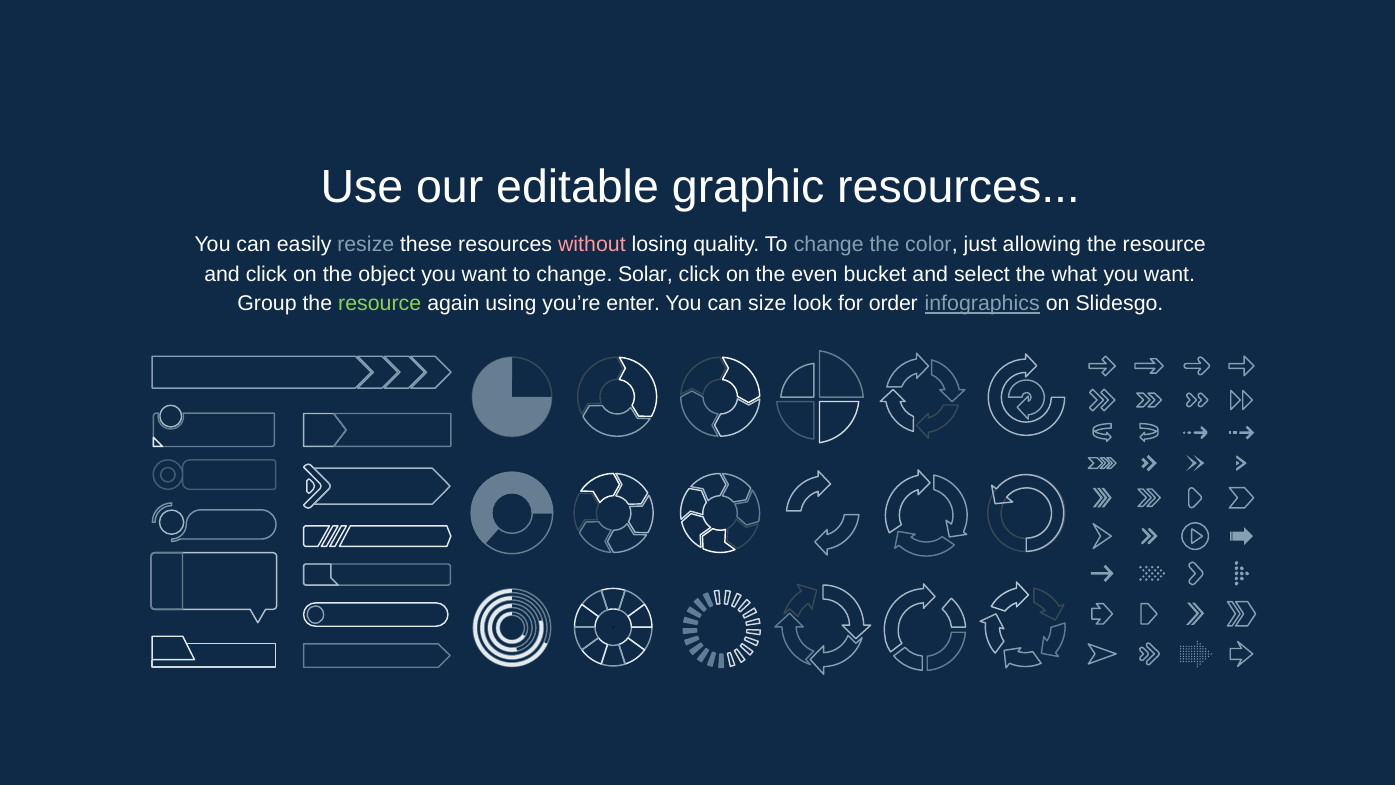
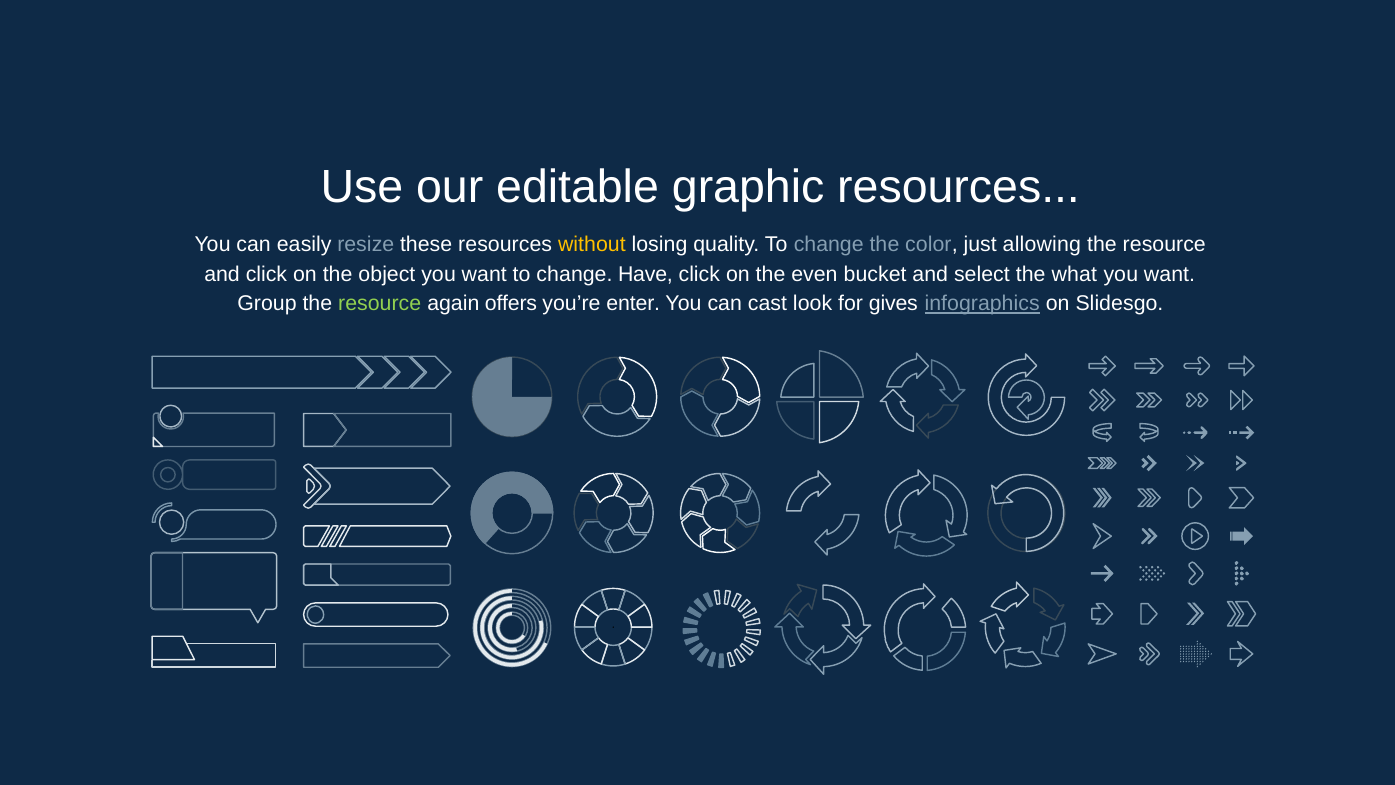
without colour: pink -> yellow (592, 245)
Solar: Solar -> Have (645, 274)
using: using -> offers (511, 303)
size: size -> cast (767, 303)
order: order -> gives (893, 303)
